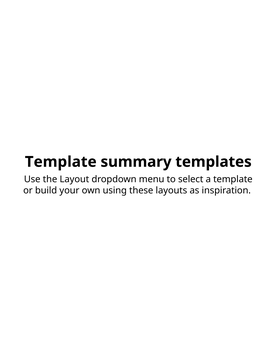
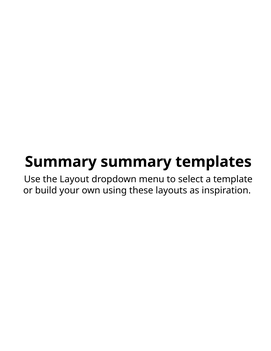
Template: Template -> Summary (61, 162)
